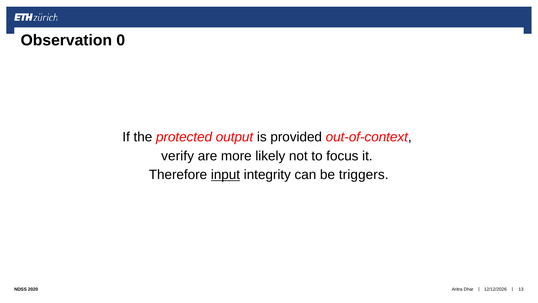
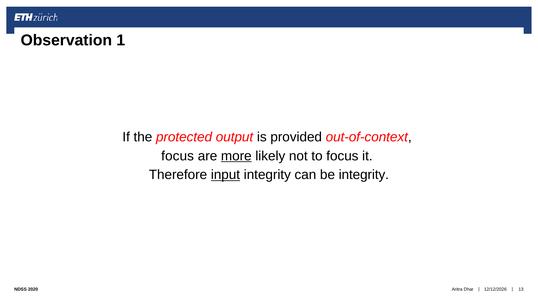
0: 0 -> 1 (121, 40)
verify: verify -> focus (178, 156)
more underline: none -> present (236, 156)
be triggers: triggers -> integrity (364, 175)
